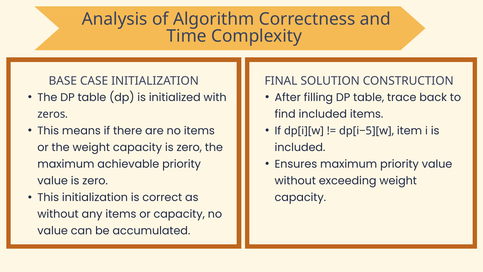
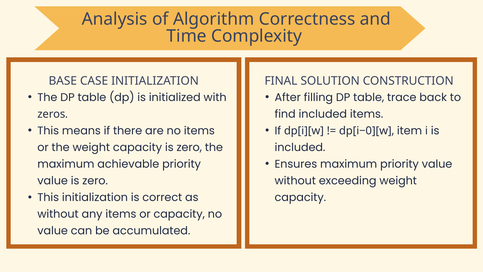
dp[i−5][w: dp[i−5][w -> dp[i−0][w (365, 131)
